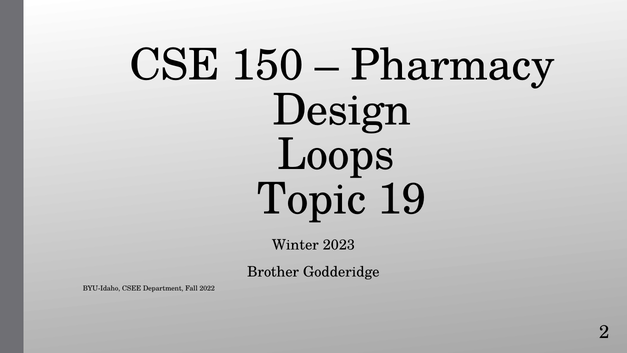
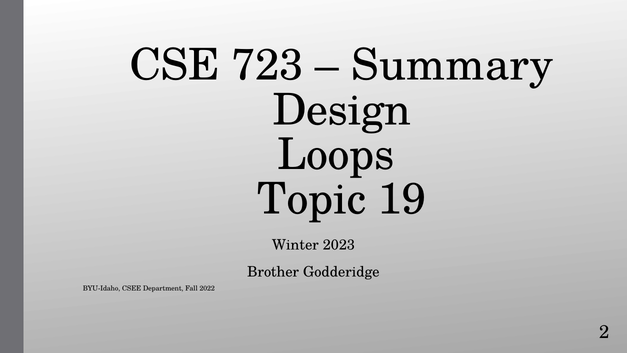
150: 150 -> 723 (267, 65)
Pharmacy: Pharmacy -> Summary (452, 65)
